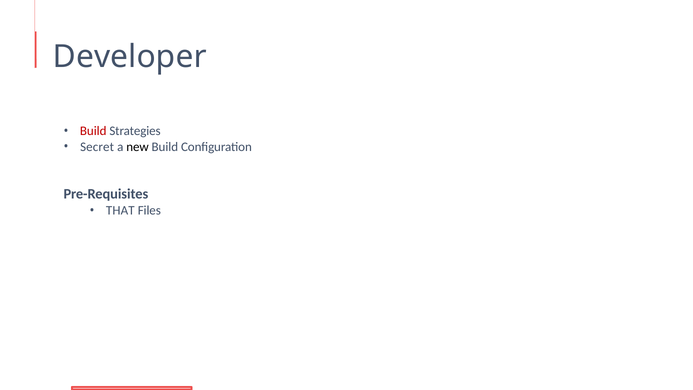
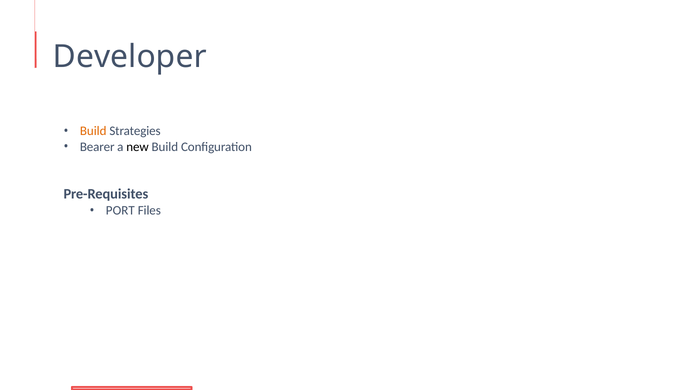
Build colour: red -> orange (93, 131)
Secret: Secret -> Bearer (97, 147)
THAT: THAT -> PORT (120, 210)
